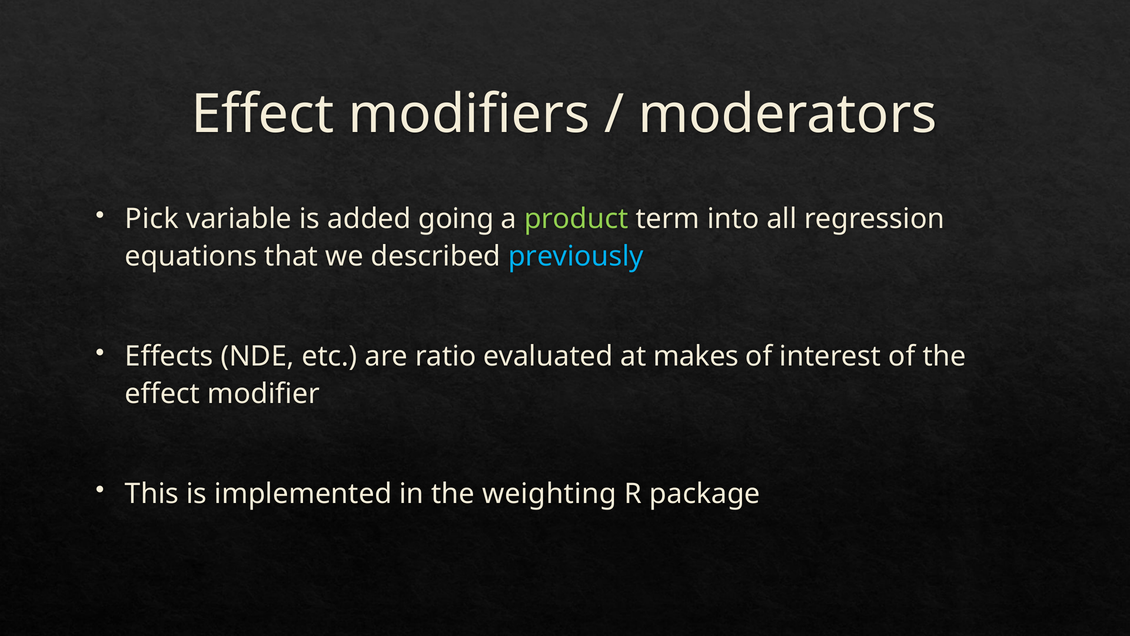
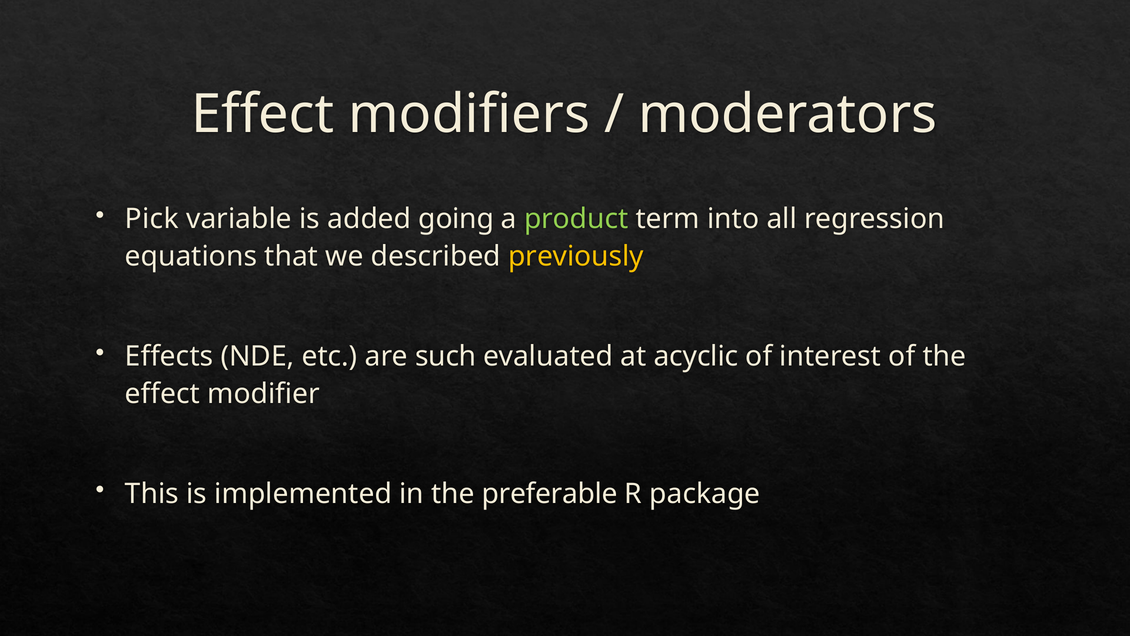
previously colour: light blue -> yellow (576, 256)
ratio: ratio -> such (446, 356)
makes: makes -> acyclic (696, 356)
weighting: weighting -> preferable (550, 493)
